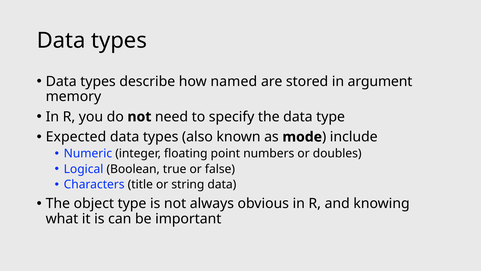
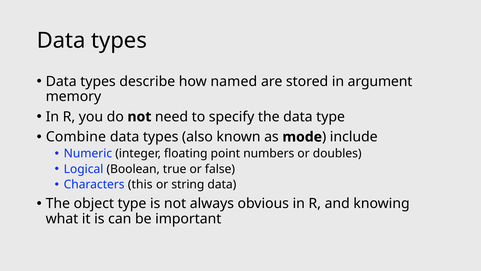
Expected: Expected -> Combine (76, 137)
title: title -> this (140, 184)
